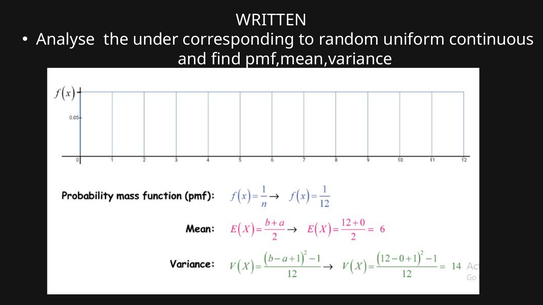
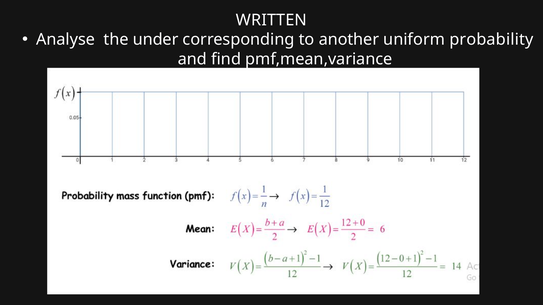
random: random -> another (349, 40)
continuous: continuous -> probability (491, 40)
